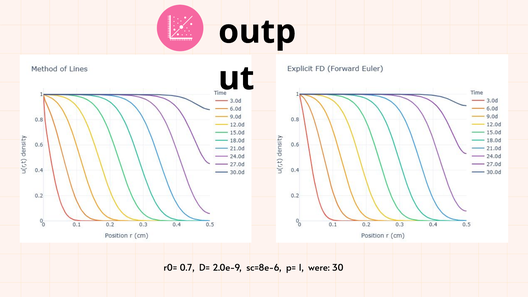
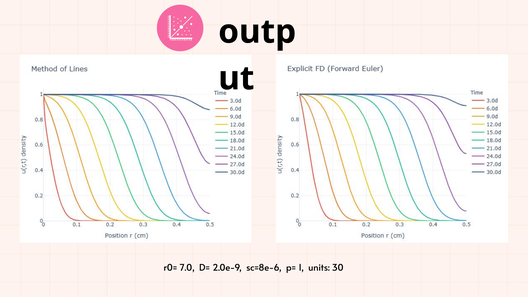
0.7: 0.7 -> 7.0 (187, 268)
were: were -> units (319, 268)
